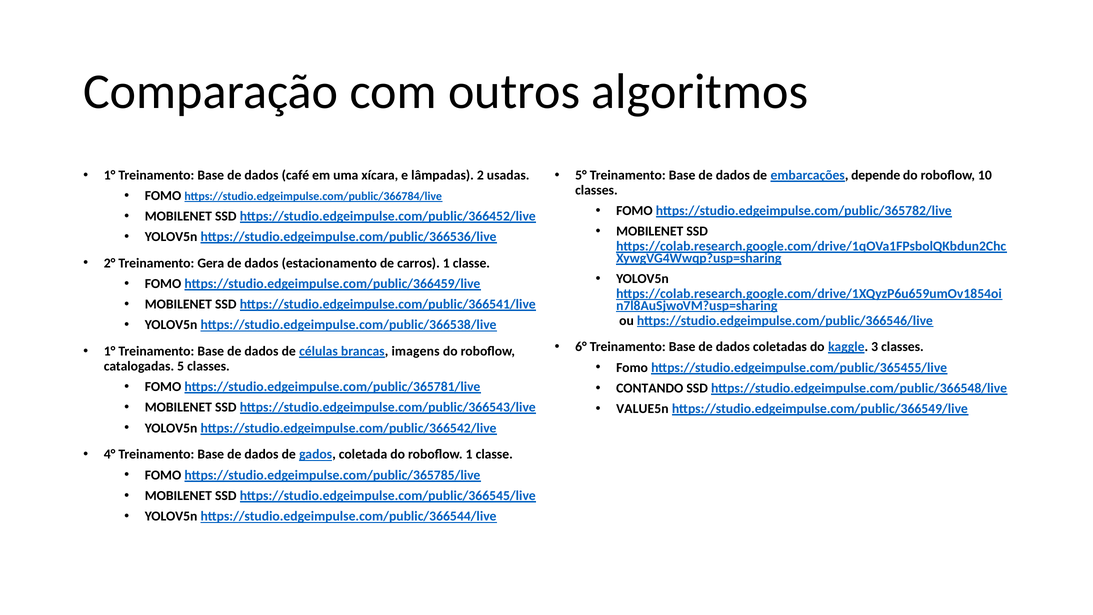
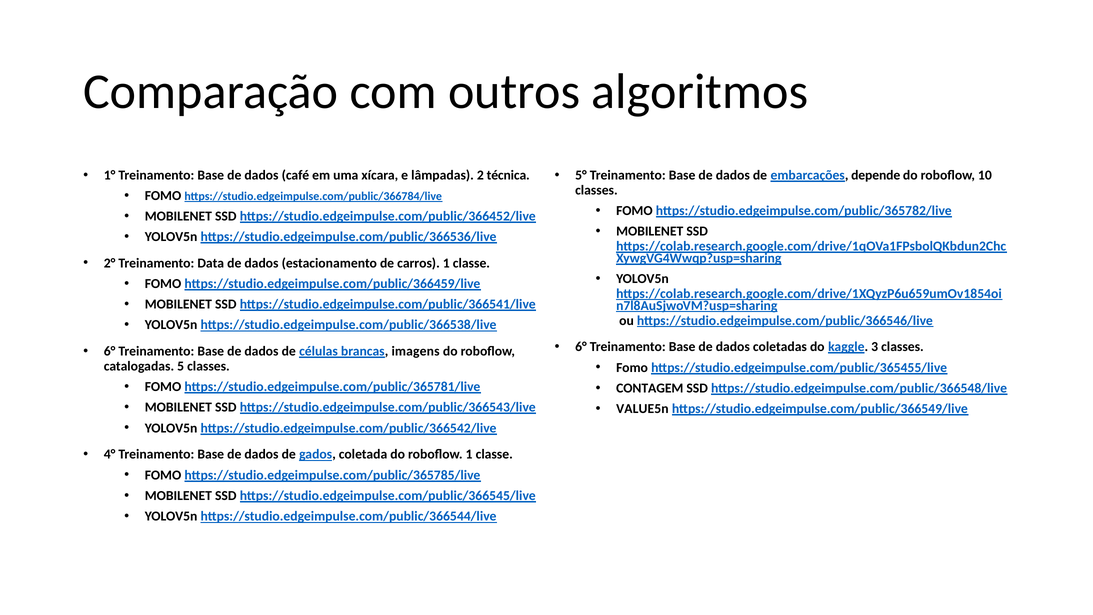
usadas: usadas -> técnica (508, 175)
Gera: Gera -> Data (211, 263)
1°: 1° -> 6° (110, 351)
CONTANDO: CONTANDO -> CONTAGEM (650, 388)
